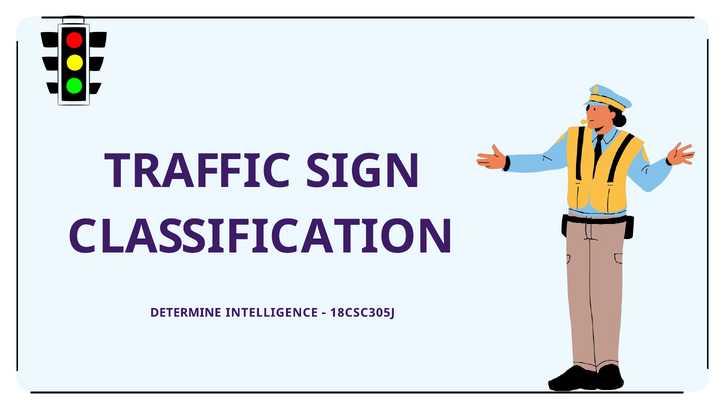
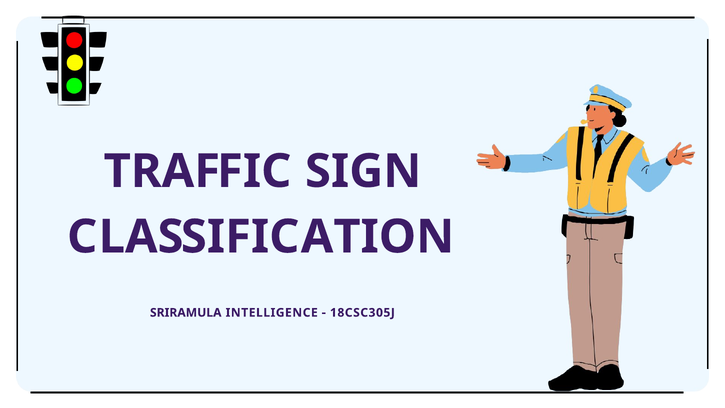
DETERMINE: DETERMINE -> SRIRAMULA (186, 313)
